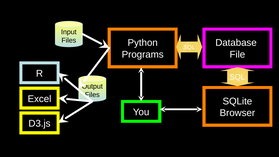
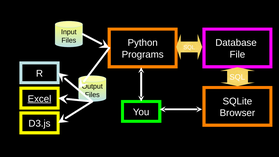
Excel underline: none -> present (39, 99)
